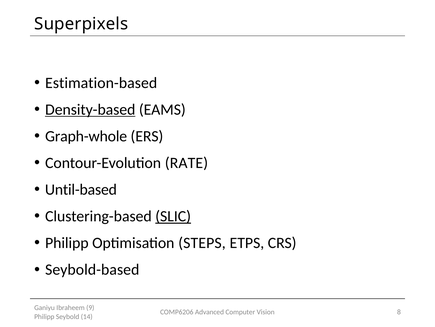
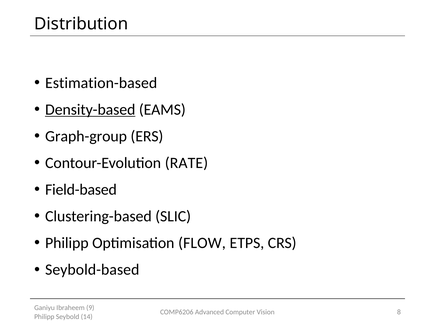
Superpixels: Superpixels -> Distribution (81, 24)
Graph-whole: Graph-whole -> Graph-group (86, 136)
Until-based: Until-based -> Field-based (81, 189)
SLIC underline: present -> none (173, 216)
STEPS: STEPS -> FLOW (202, 242)
